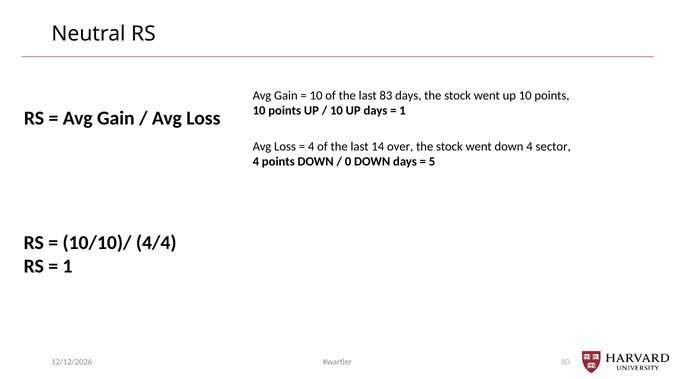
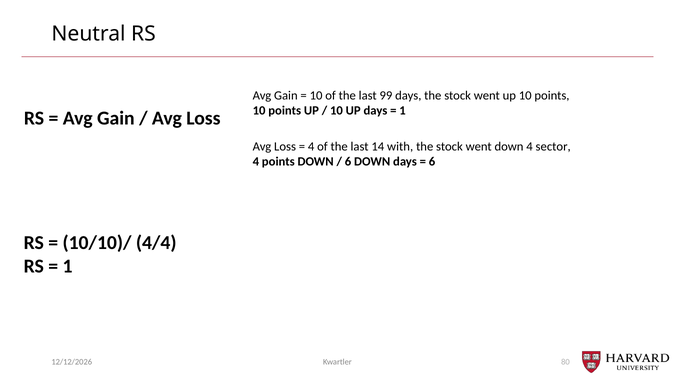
83: 83 -> 99 (386, 96)
over: over -> with (400, 147)
0: 0 -> 6 (348, 162)
5: 5 -> 6 (432, 162)
